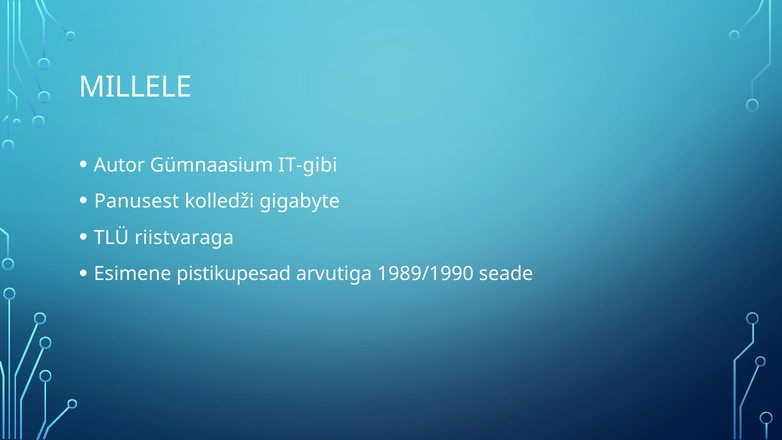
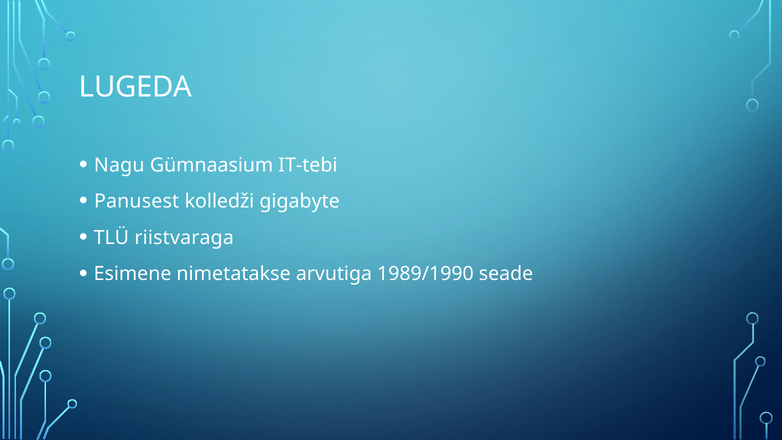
MILLELE: MILLELE -> LUGEDA (136, 87)
Autor: Autor -> Nagu (119, 165)
IT-gibi: IT-gibi -> IT-tebi (308, 165)
pistikupesad: pistikupesad -> nimetatakse (234, 274)
